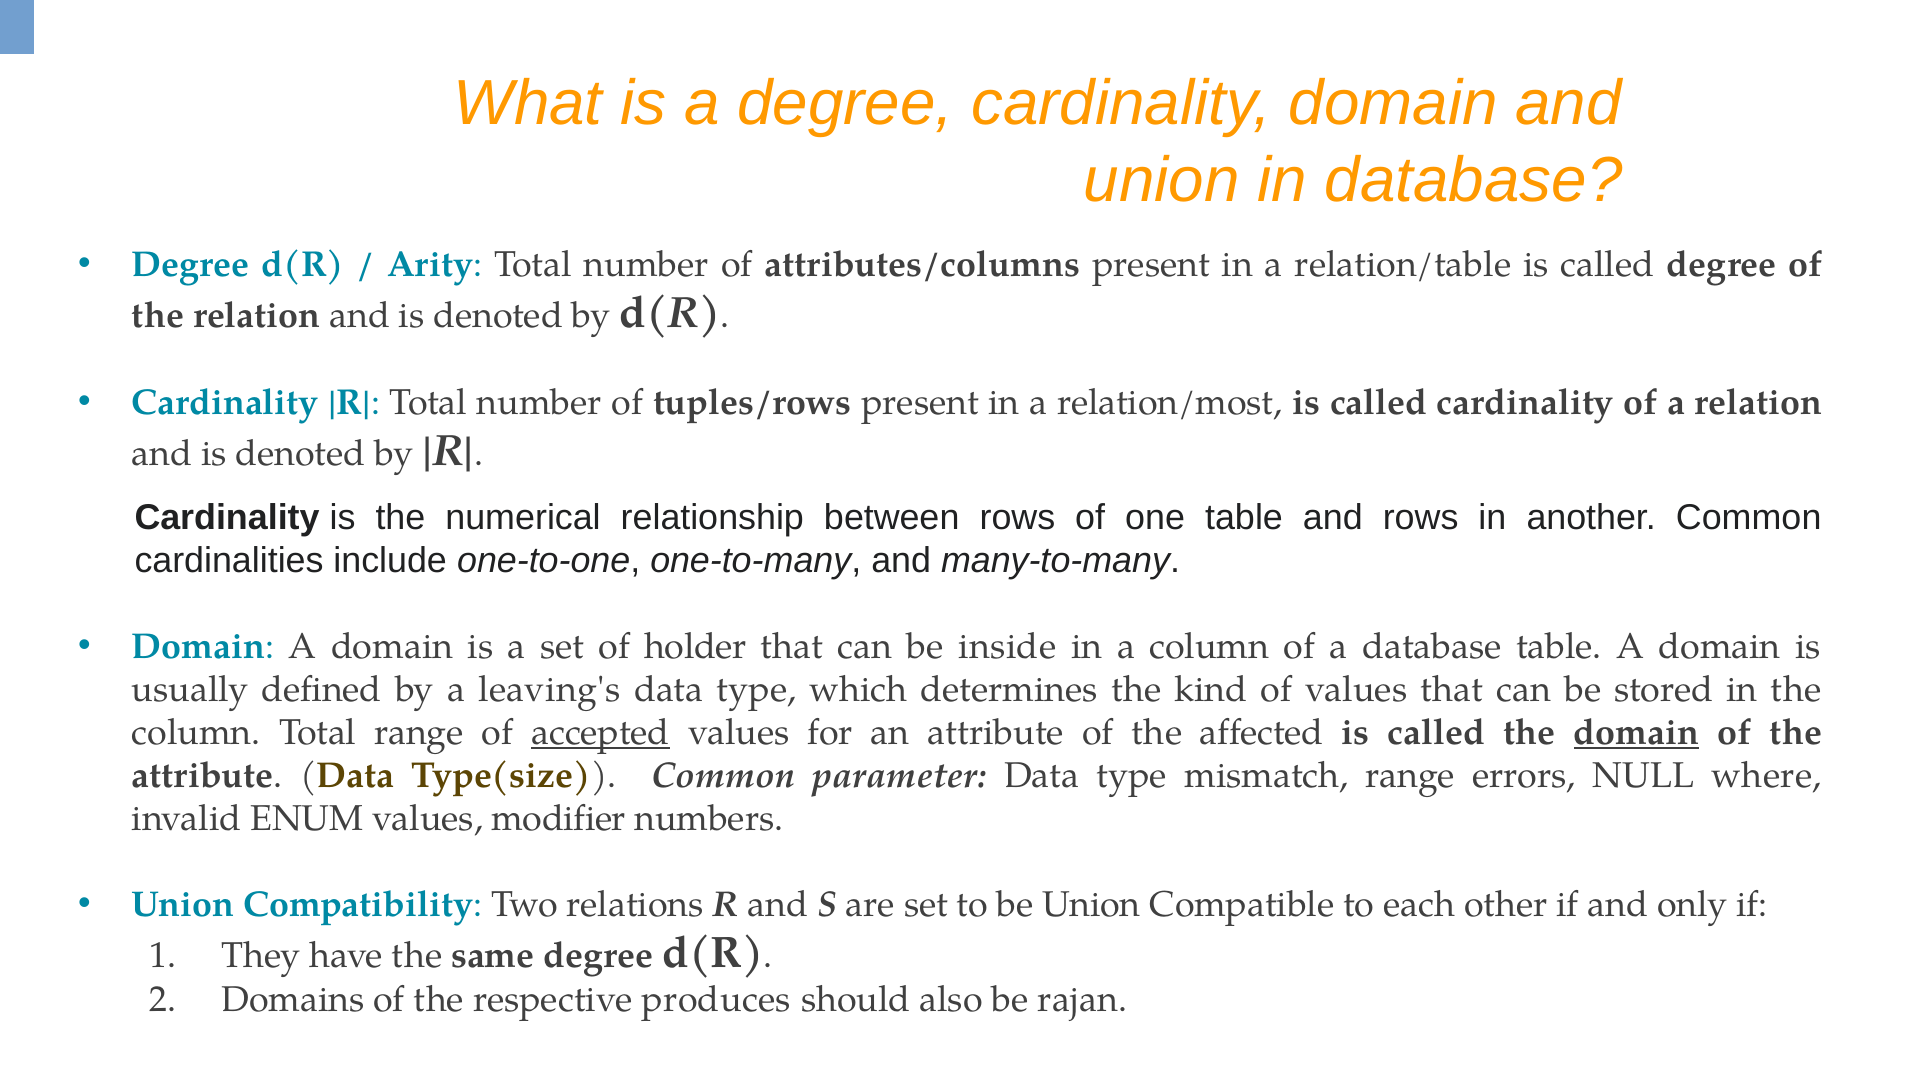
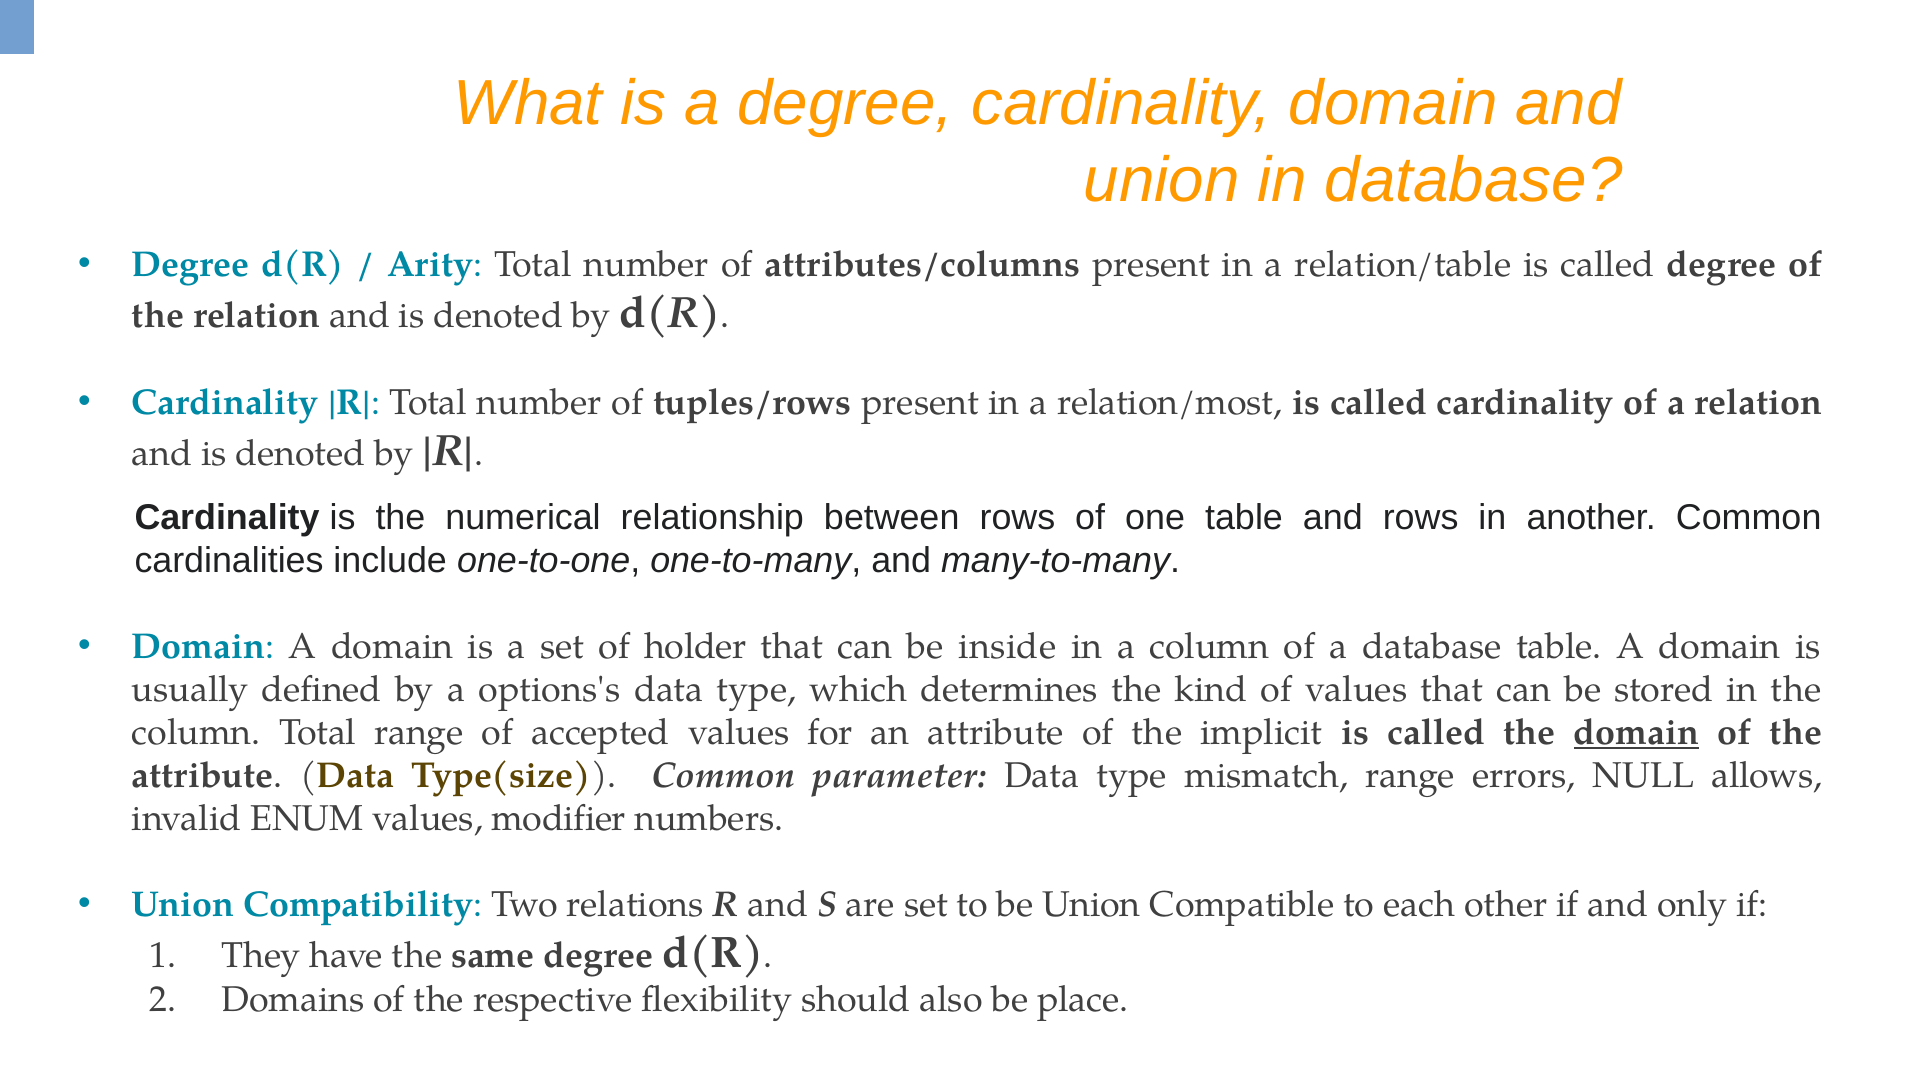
leaving's: leaving's -> options's (550, 690)
accepted underline: present -> none (601, 733)
affected: affected -> implicit (1261, 733)
where: where -> allows (1767, 776)
produces: produces -> flexibility (717, 1000)
rajan: rajan -> place (1083, 1000)
